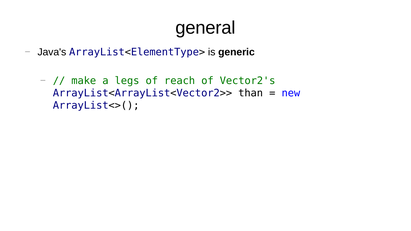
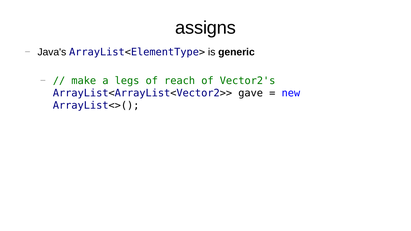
general: general -> assigns (206, 28)
than: than -> gave (251, 93)
